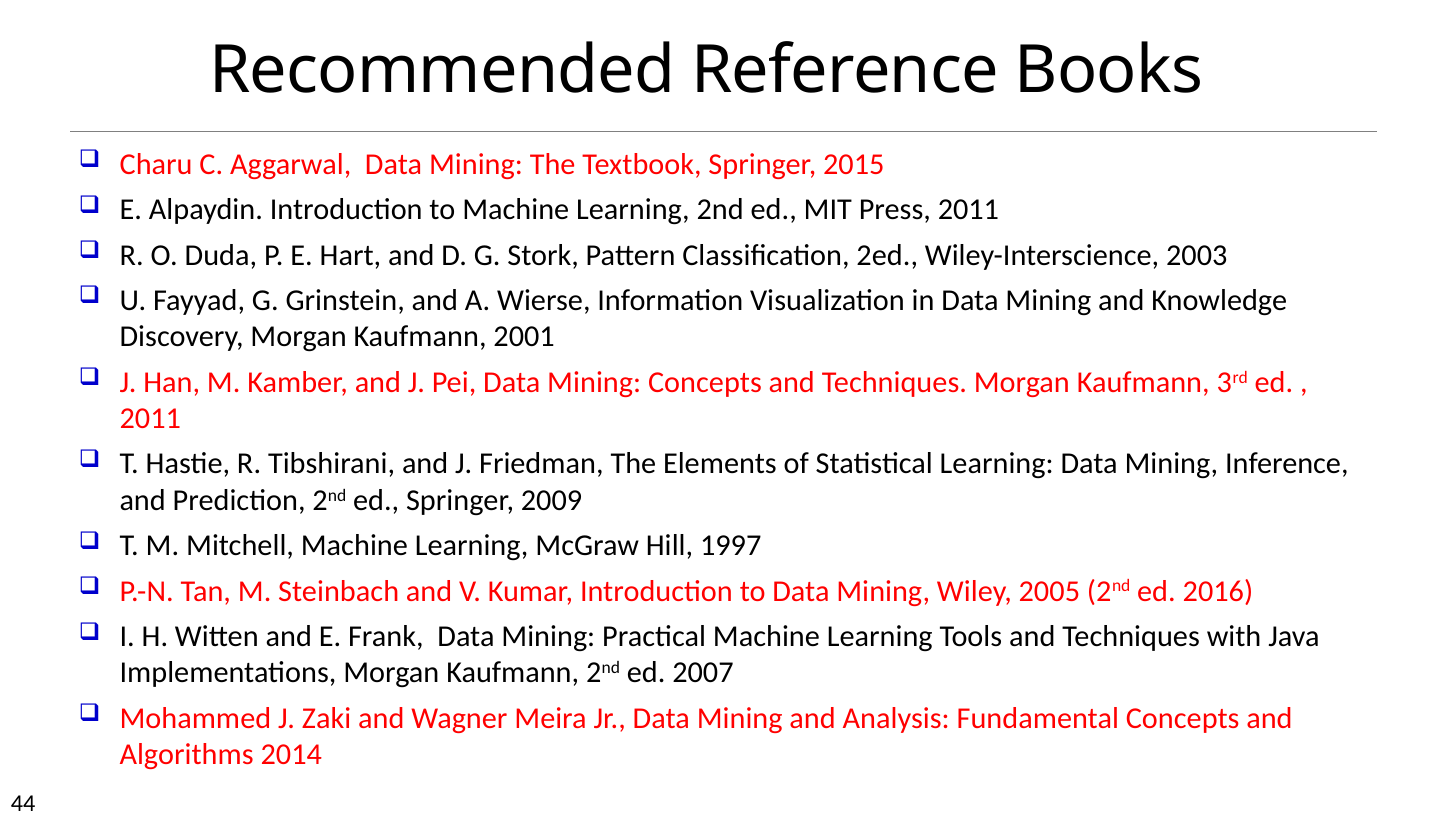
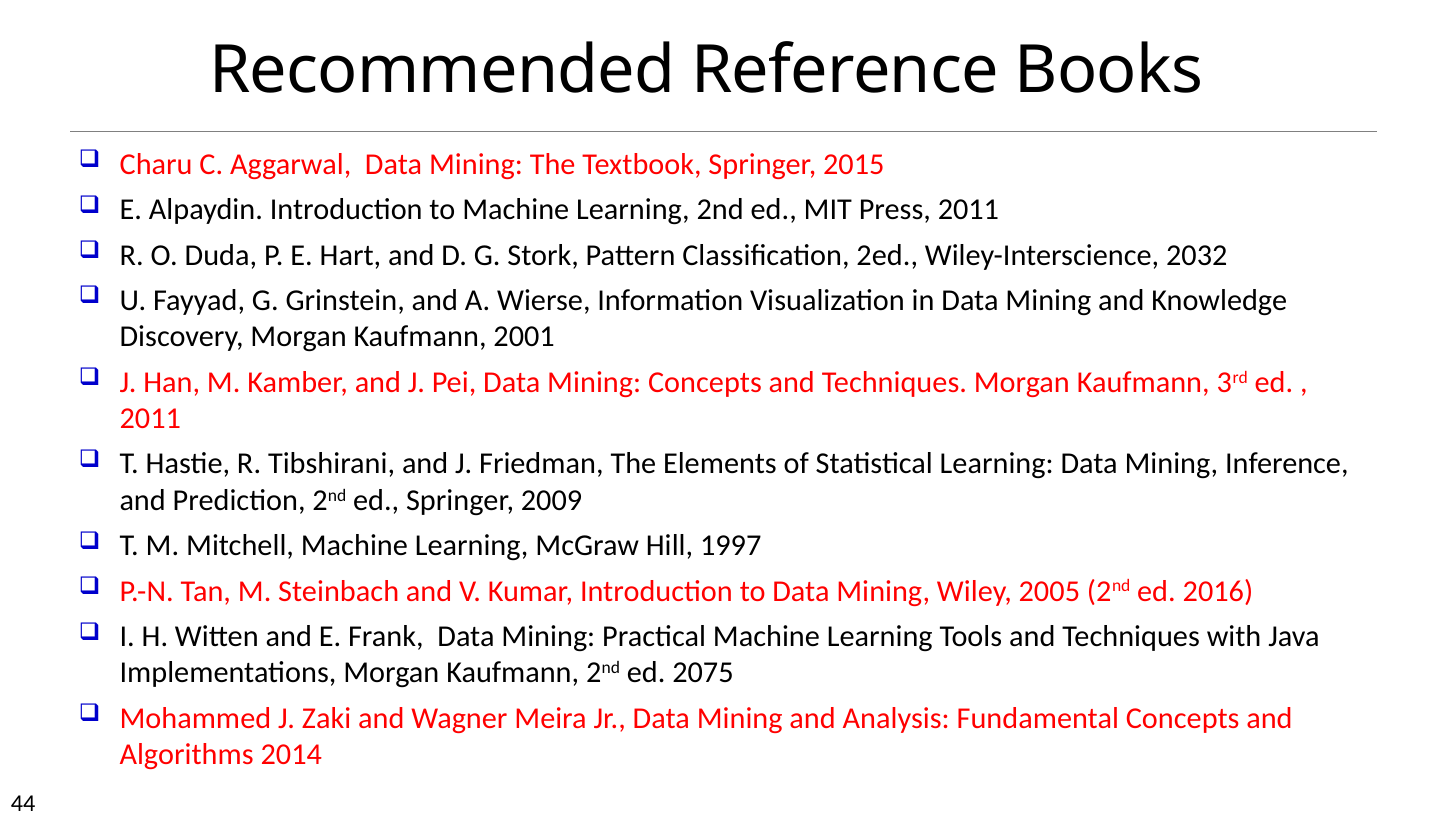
2003: 2003 -> 2032 (1197, 255)
2007: 2007 -> 2075 (703, 673)
